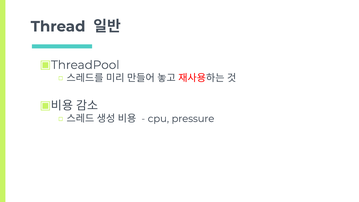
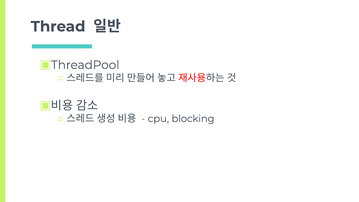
pressure: pressure -> blocking (193, 119)
